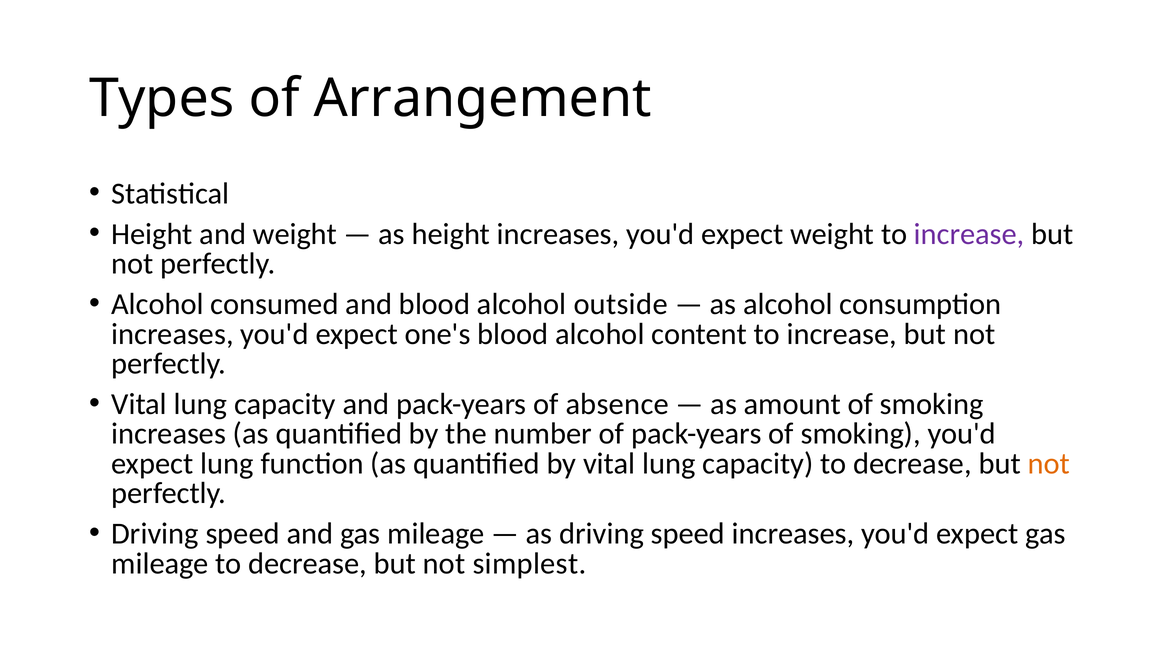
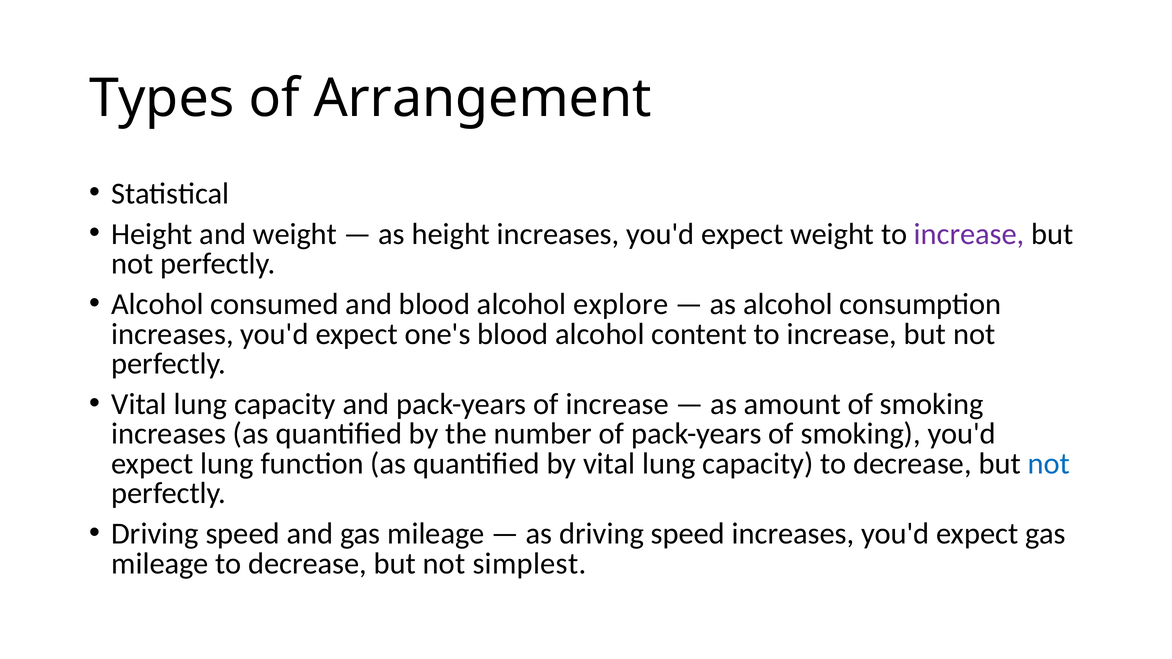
outside: outside -> explore (621, 304)
of absence: absence -> increase (617, 404)
not colour: orange -> blue (1049, 464)
